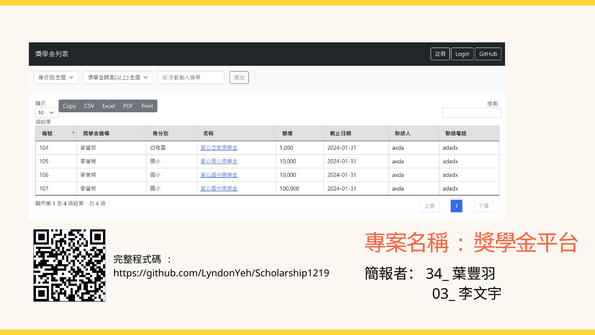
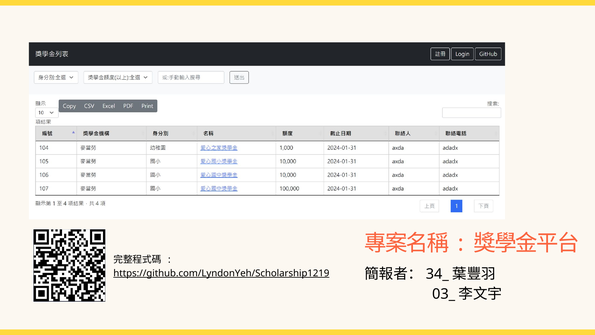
https://github.com/LyndonYeh/Scholarship1219 underline: none -> present (221, 273)
